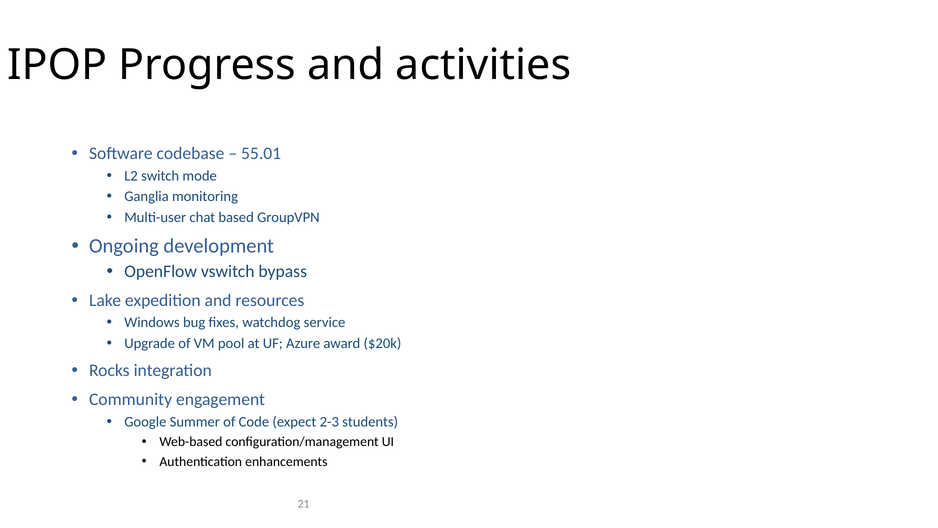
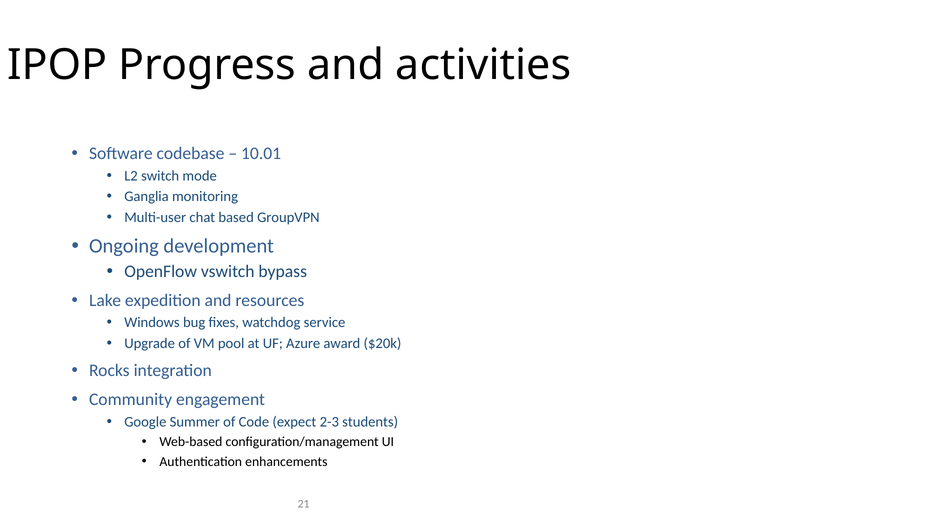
55.01: 55.01 -> 10.01 (261, 153)
